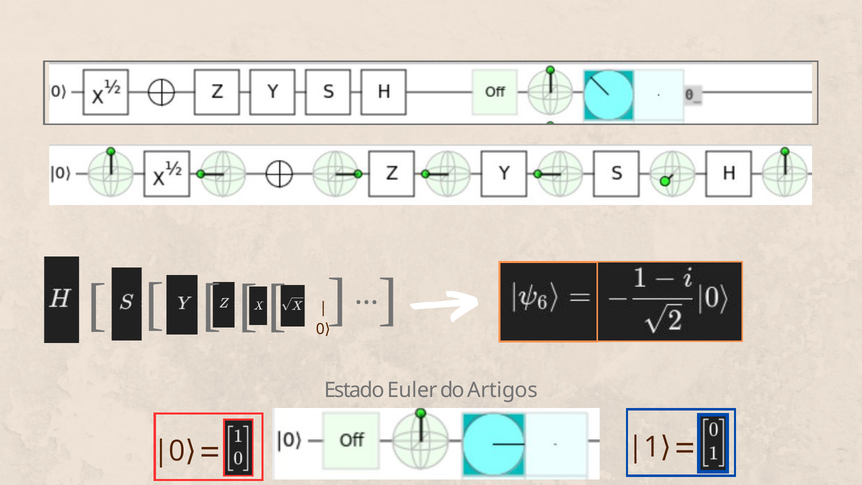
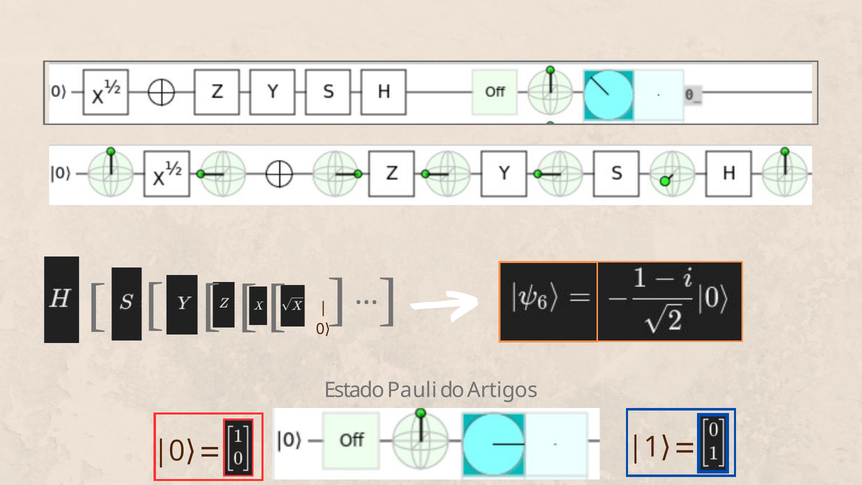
Euler: Euler -> Pauli (412, 390)
